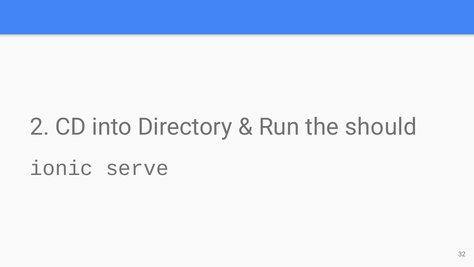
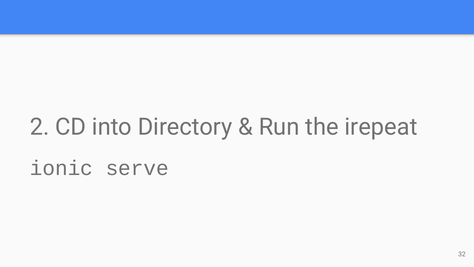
should: should -> irepeat (381, 127)
